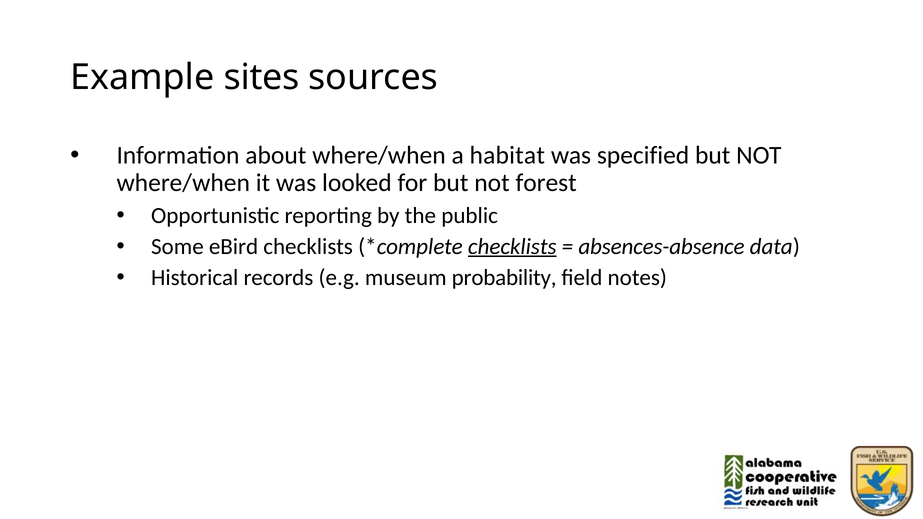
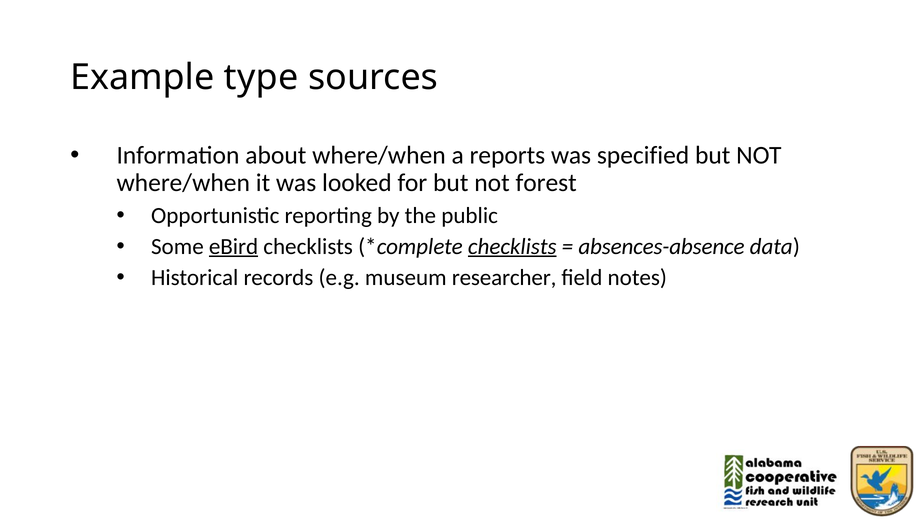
sites: sites -> type (261, 78)
habitat: habitat -> reports (507, 155)
eBird underline: none -> present (234, 247)
probability: probability -> researcher (504, 278)
